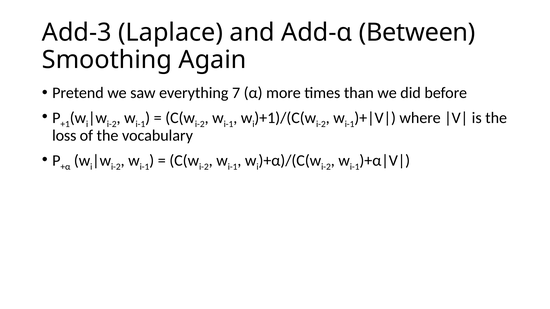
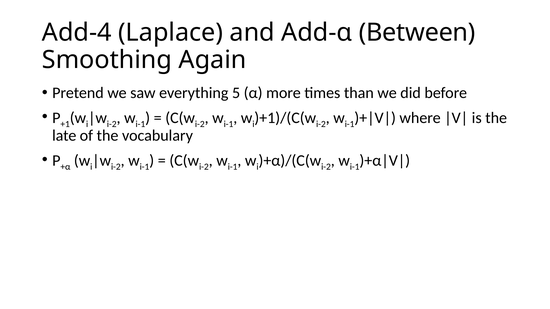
Add-3: Add-3 -> Add-4 (77, 33)
7: 7 -> 5 (236, 93)
loss: loss -> late (64, 136)
